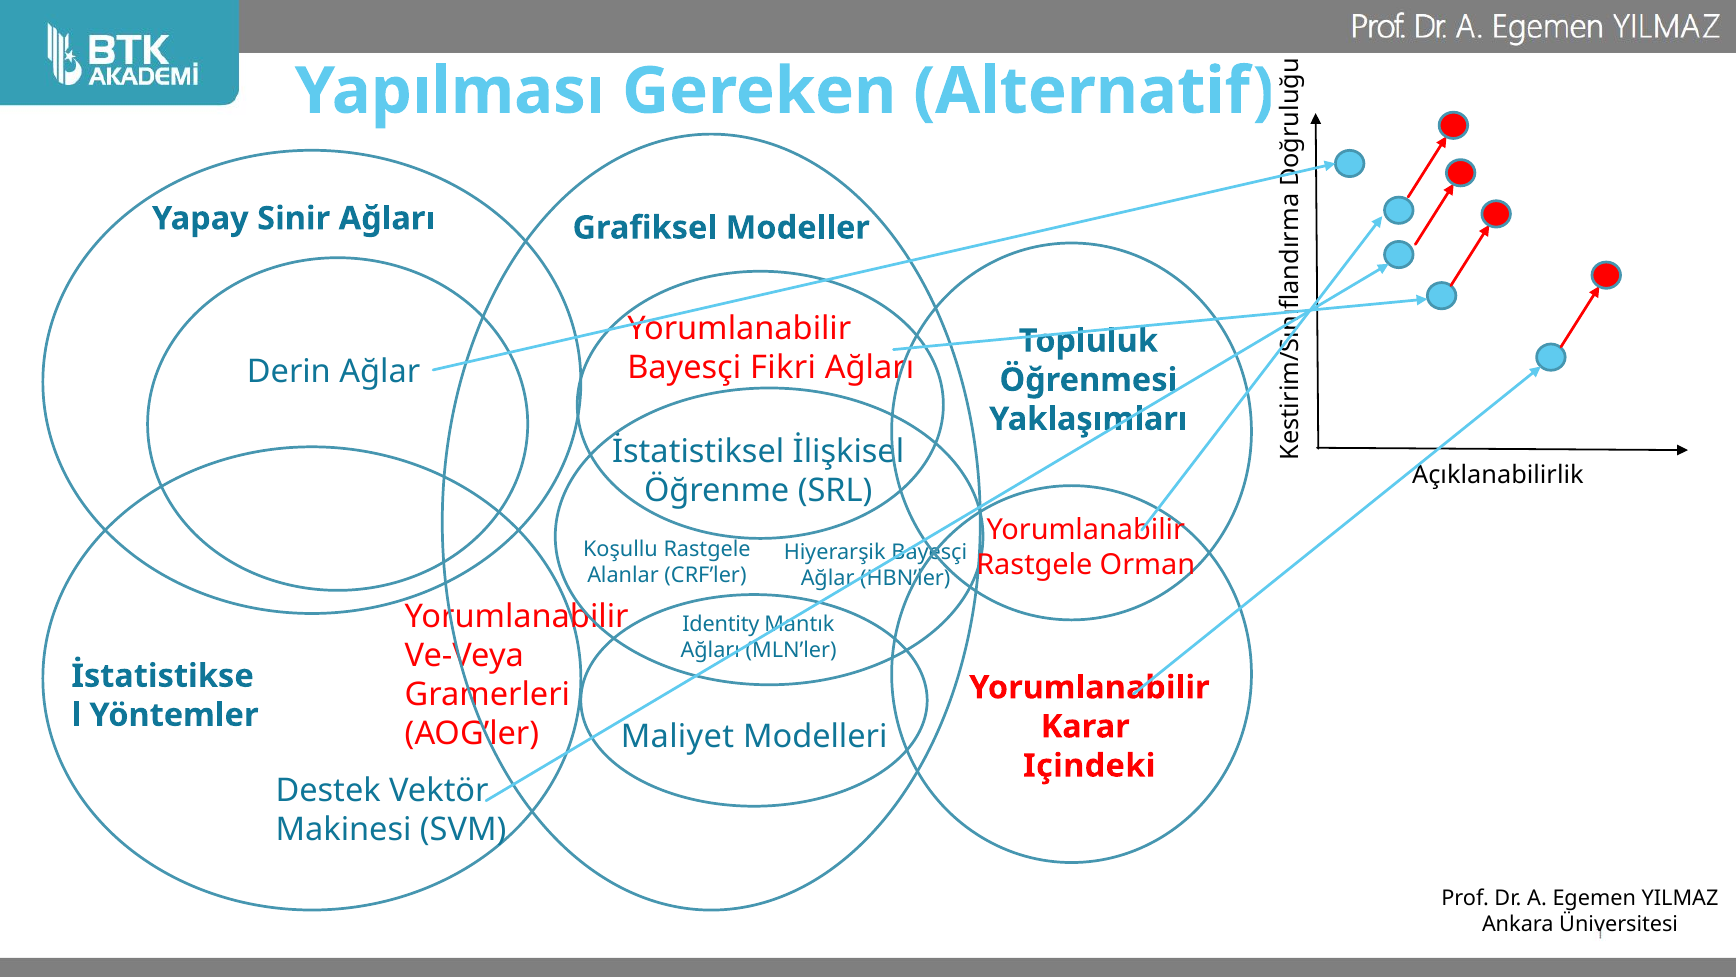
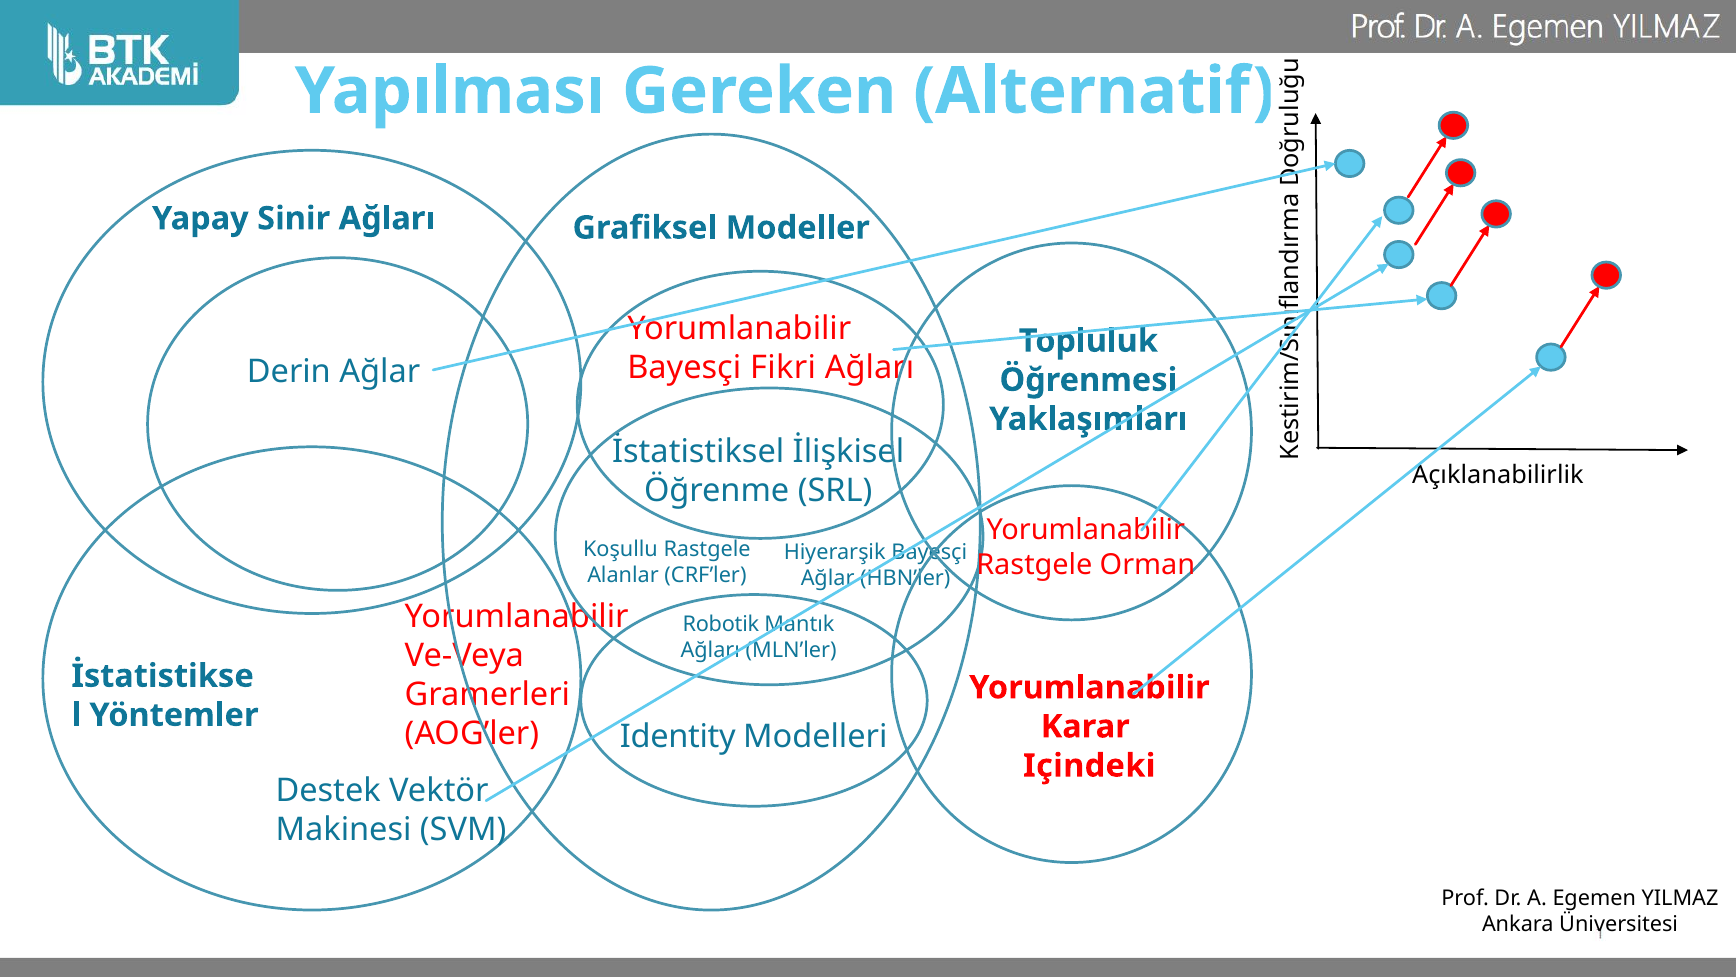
Identity: Identity -> Robotik (721, 624)
Maliyet: Maliyet -> Identity (678, 736)
